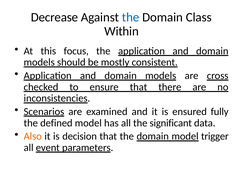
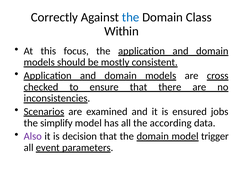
Decrease: Decrease -> Correctly (54, 17)
fully: fully -> jobs (220, 111)
defined: defined -> simplify (56, 122)
significant: significant -> according (171, 122)
Also colour: orange -> purple (33, 136)
